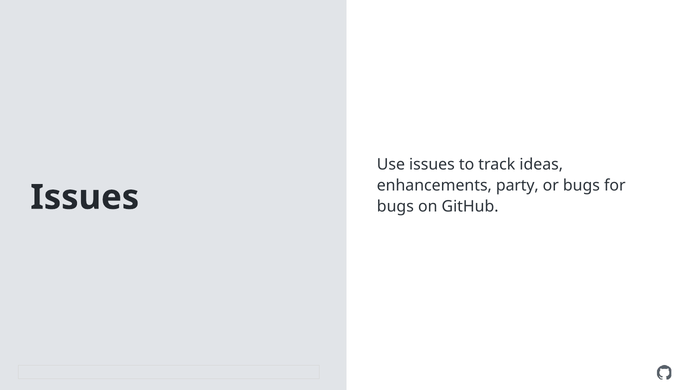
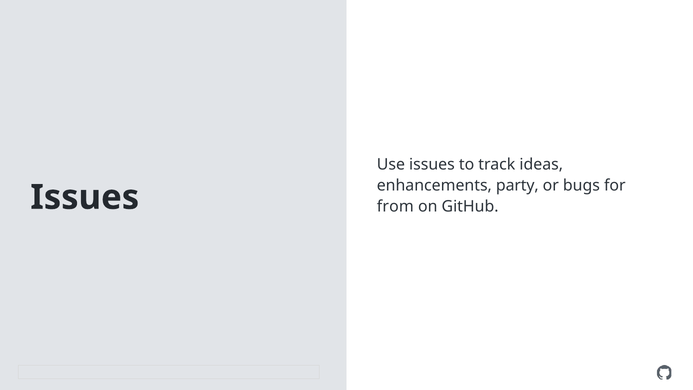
bugs: bugs -> from (395, 206)
